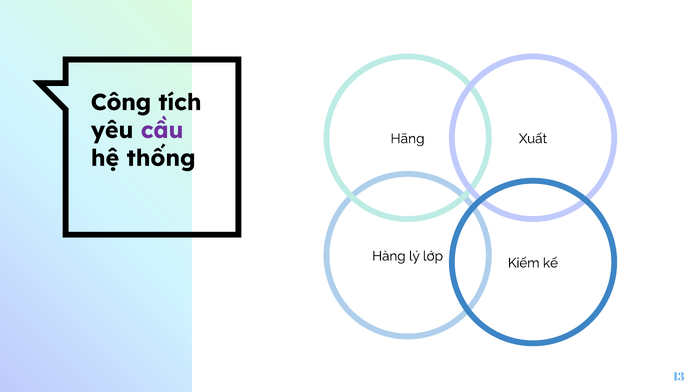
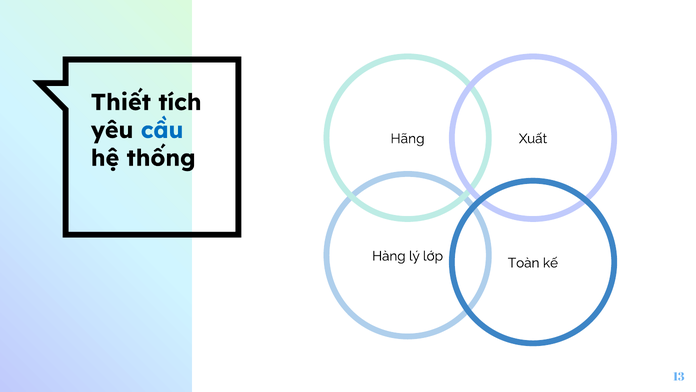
Công: Công -> Thiết (121, 102)
cầu colour: purple -> blue (162, 130)
Kiếm: Kiếm -> Toàn (524, 263)
